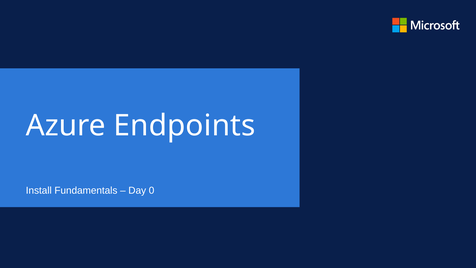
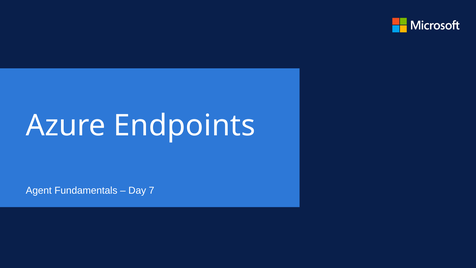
Install: Install -> Agent (39, 190)
0: 0 -> 7 (152, 190)
